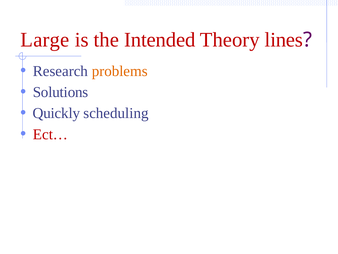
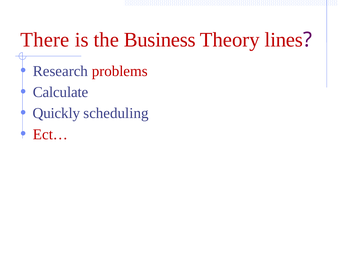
Large: Large -> There (45, 40)
Intended: Intended -> Business (160, 40)
problems colour: orange -> red (120, 71)
Solutions: Solutions -> Calculate (61, 92)
